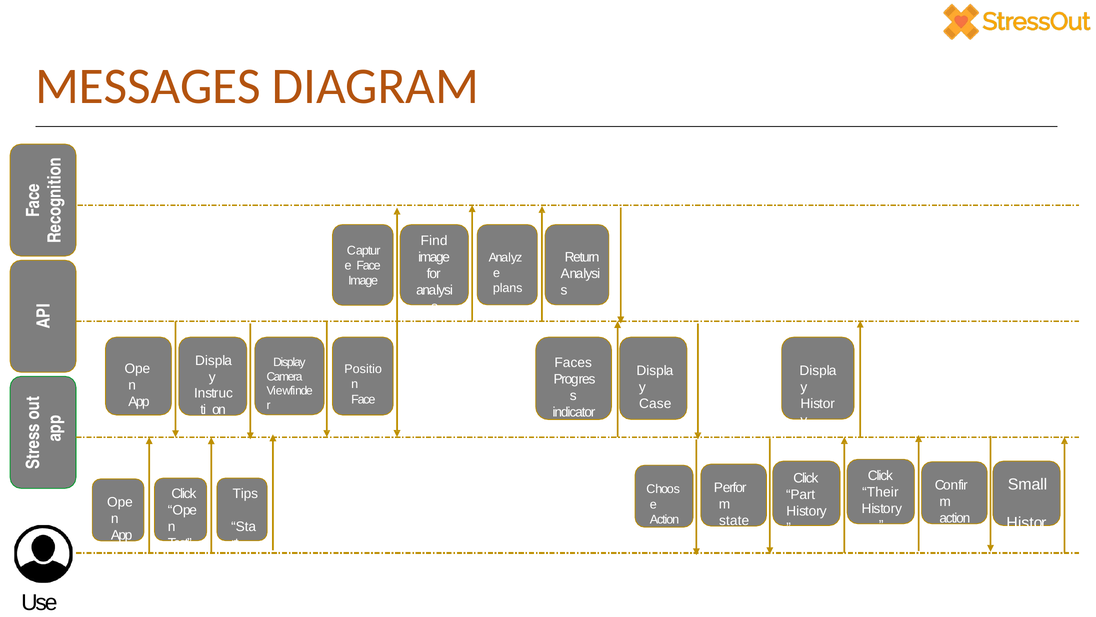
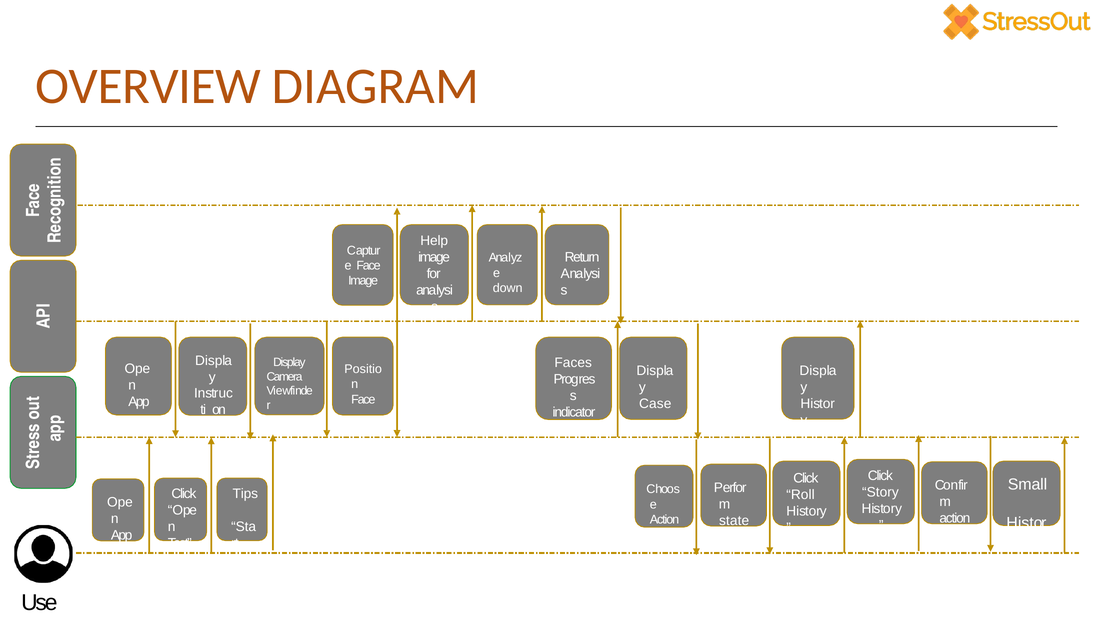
MESSAGES: MESSAGES -> OVERVIEW (148, 86)
Find: Find -> Help (434, 241)
plans: plans -> down (508, 288)
Their: Their -> Story (880, 492)
Part: Part -> Roll (800, 494)
